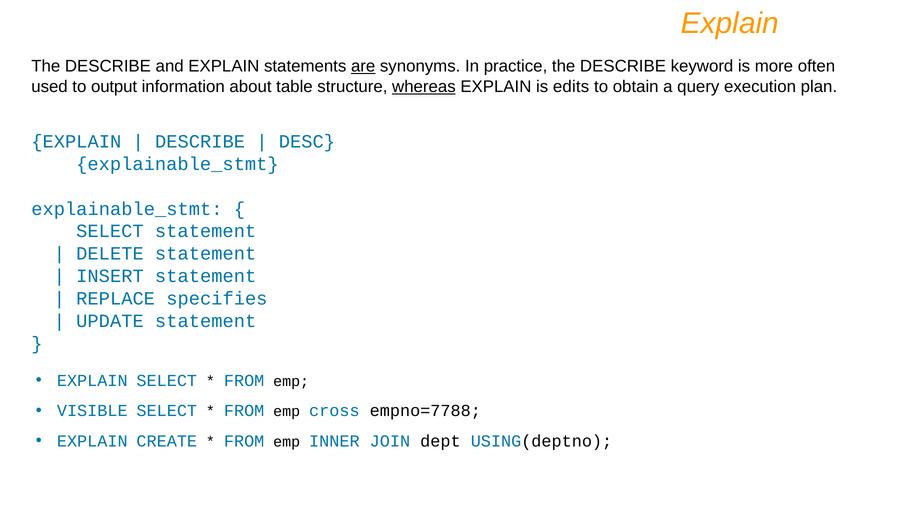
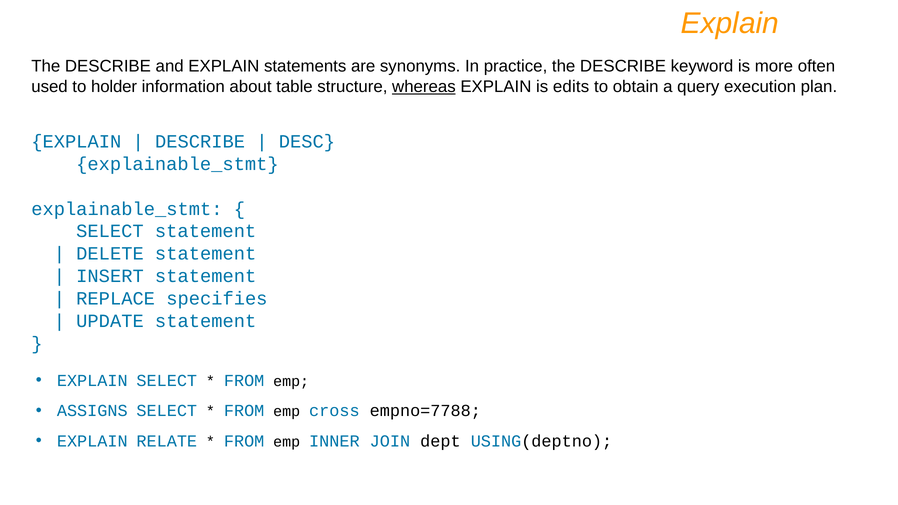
are underline: present -> none (363, 66)
output: output -> holder (114, 87)
VISIBLE: VISIBLE -> ASSIGNS (92, 411)
CREATE: CREATE -> RELATE (167, 441)
